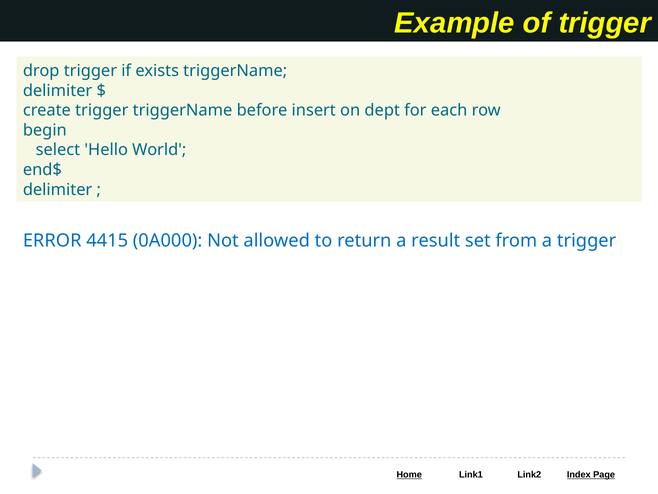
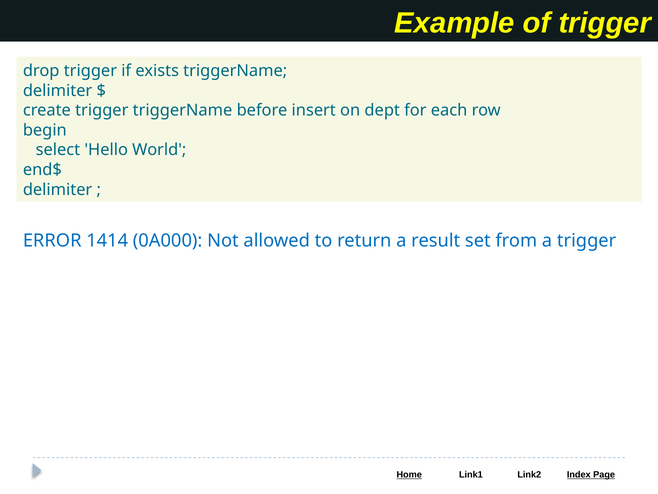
4415: 4415 -> 1414 (107, 240)
